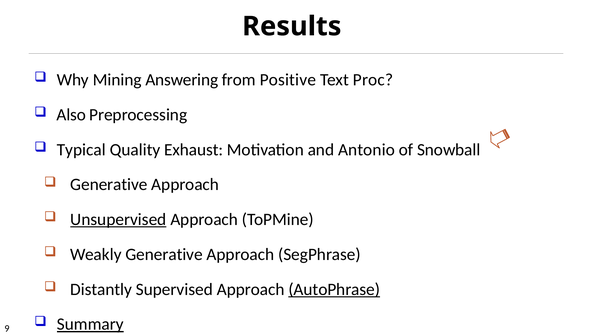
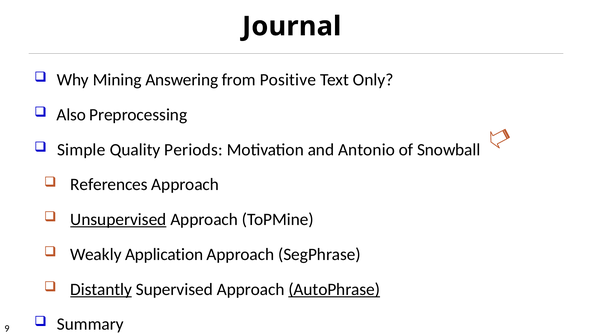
Results: Results -> Journal (292, 26)
Proc: Proc -> Only (373, 80)
Typical: Typical -> Simple (81, 150)
Exhaust: Exhaust -> Periods (193, 150)
Generative: Generative -> References (109, 185)
Weakly Generative: Generative -> Application (164, 254)
Distantly underline: none -> present (101, 289)
Summary underline: present -> none (90, 324)
